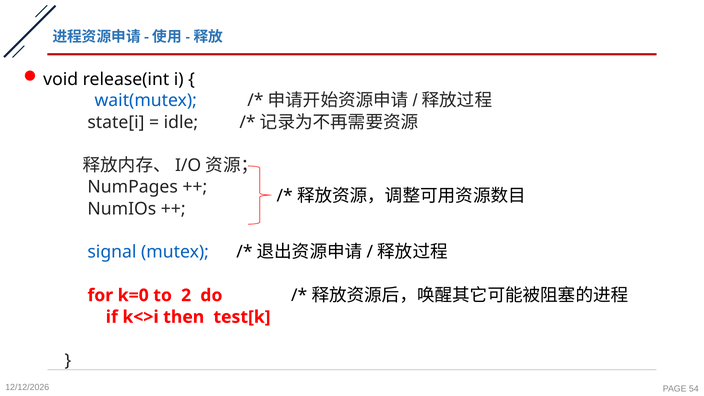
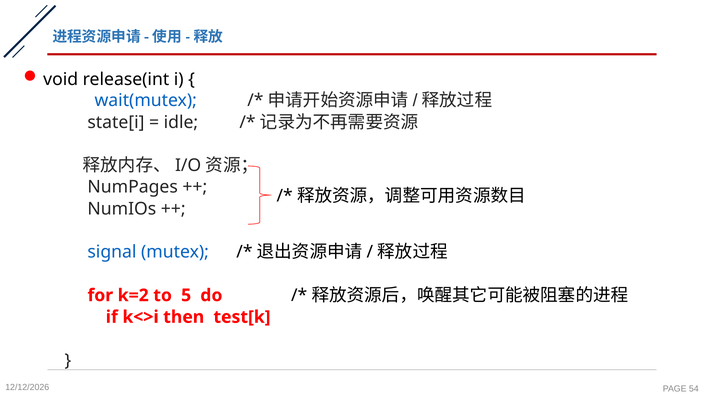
k=0: k=0 -> k=2 (133, 295)
2: 2 -> 5 (186, 295)
